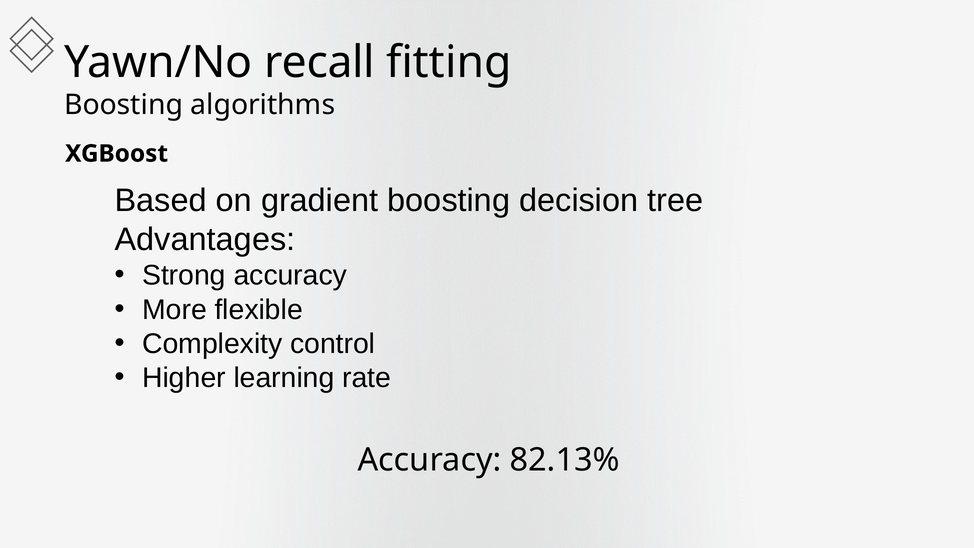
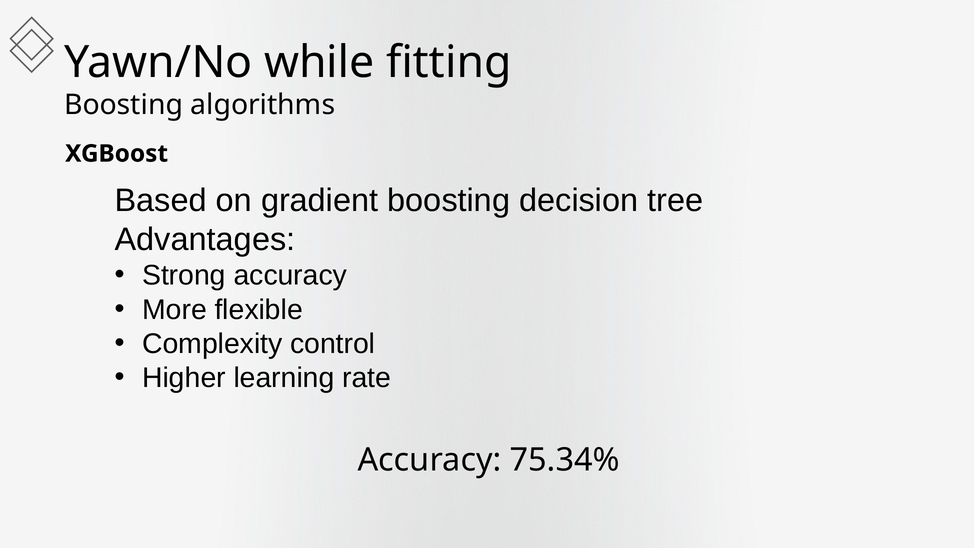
recall: recall -> while (319, 62)
82.13%: 82.13% -> 75.34% (565, 460)
